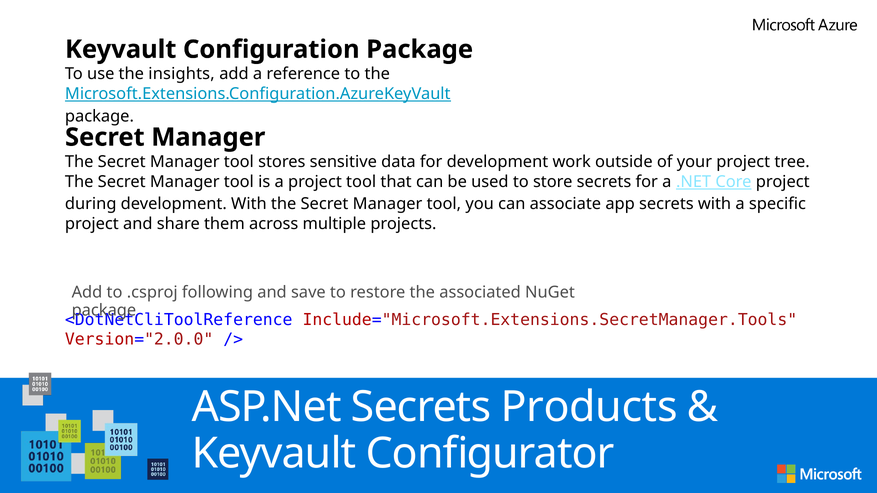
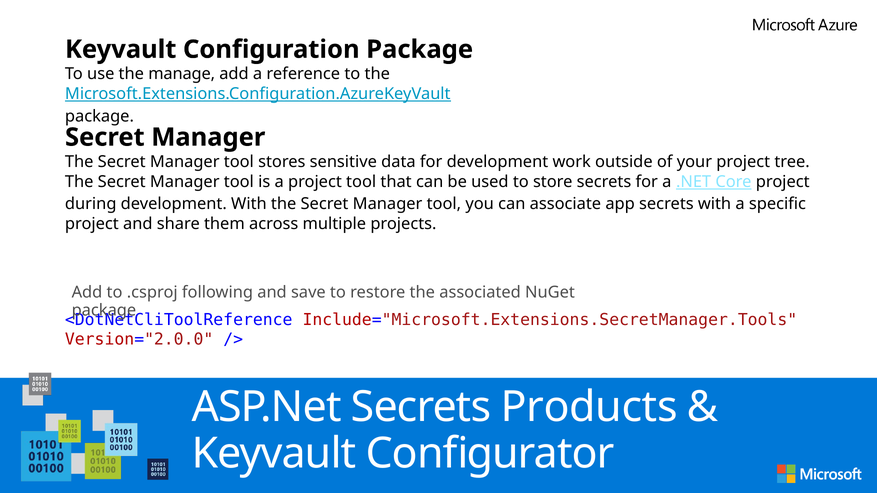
insights: insights -> manage (182, 74)
